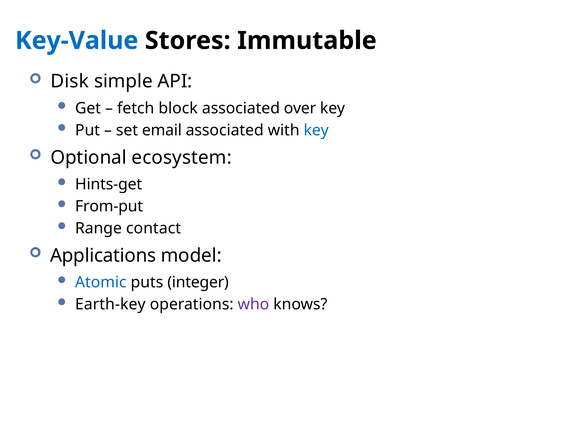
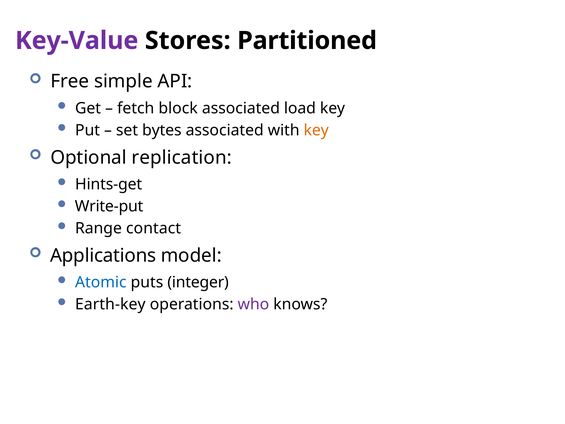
Key-Value colour: blue -> purple (77, 41)
Immutable: Immutable -> Partitioned (307, 41)
Disk: Disk -> Free (70, 81)
over: over -> load (300, 108)
email: email -> bytes (162, 130)
key colour: blue -> orange (316, 130)
ecosystem: ecosystem -> replication (182, 157)
From-put: From-put -> Write-put (109, 206)
